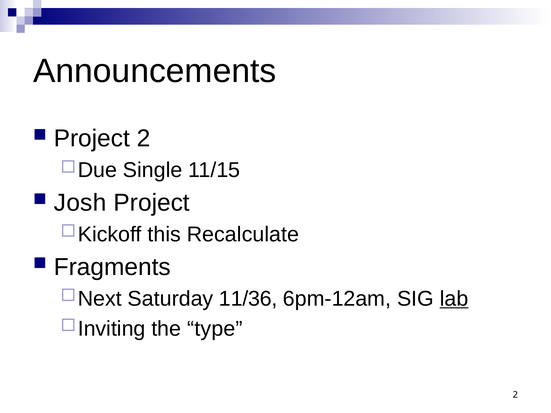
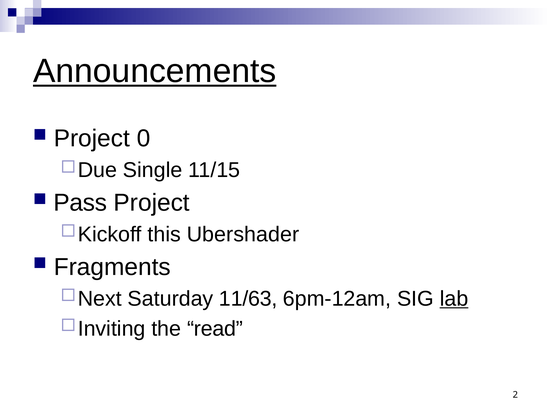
Announcements underline: none -> present (155, 71)
Project 2: 2 -> 0 (144, 139)
Josh: Josh -> Pass (80, 203)
Recalculate: Recalculate -> Ubershader (243, 234)
11/36: 11/36 -> 11/63 (248, 299)
type: type -> read (215, 329)
